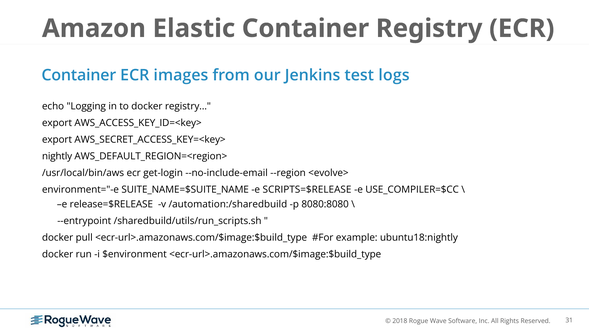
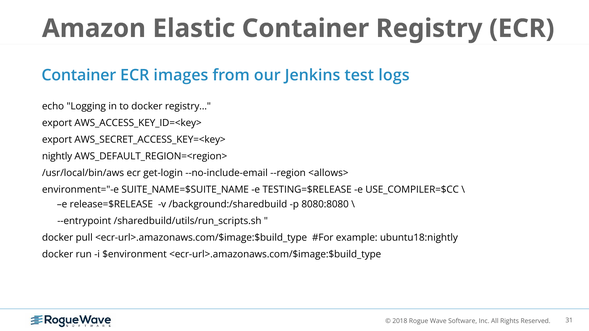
<evolve>: <evolve> -> <allows> (328, 173)
SCRIPTS=$RELEASE: SCRIPTS=$RELEASE -> TESTING=$RELEASE (307, 190)
/automation:/sharedbuild: /automation:/sharedbuild -> /background:/sharedbuild (228, 205)
